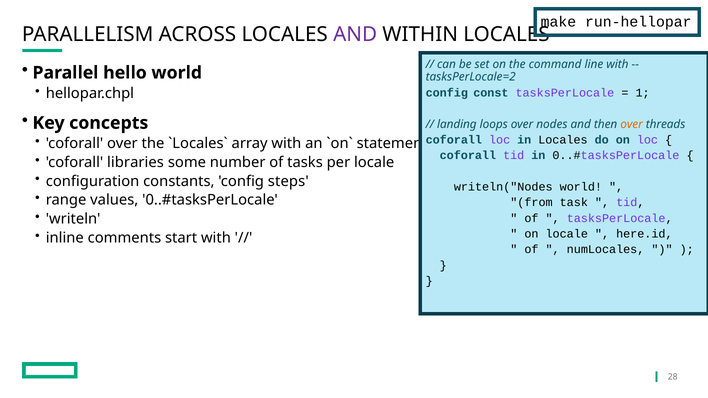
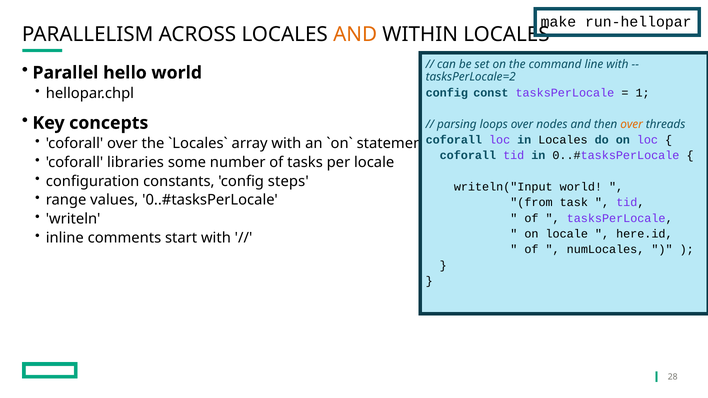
AND colour: purple -> orange (355, 34)
landing: landing -> parsing (457, 124)
writeln("Nodes: writeln("Nodes -> writeln("Input (503, 187)
